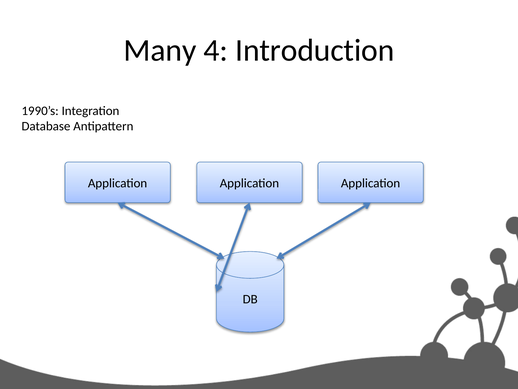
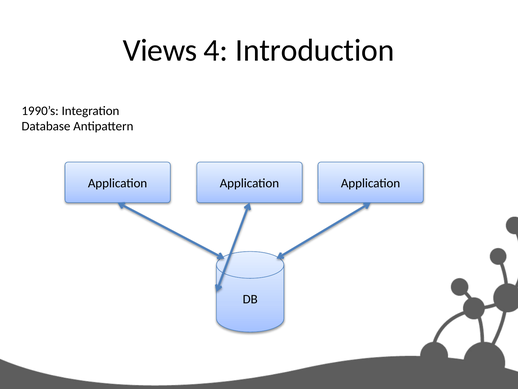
Many: Many -> Views (160, 50)
